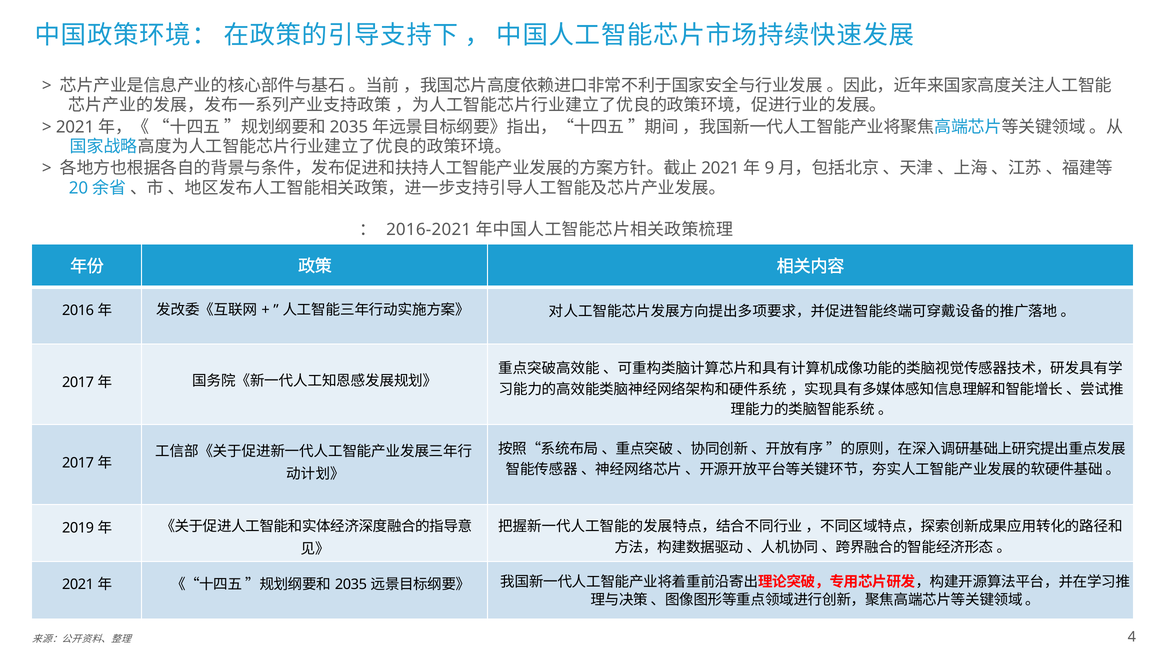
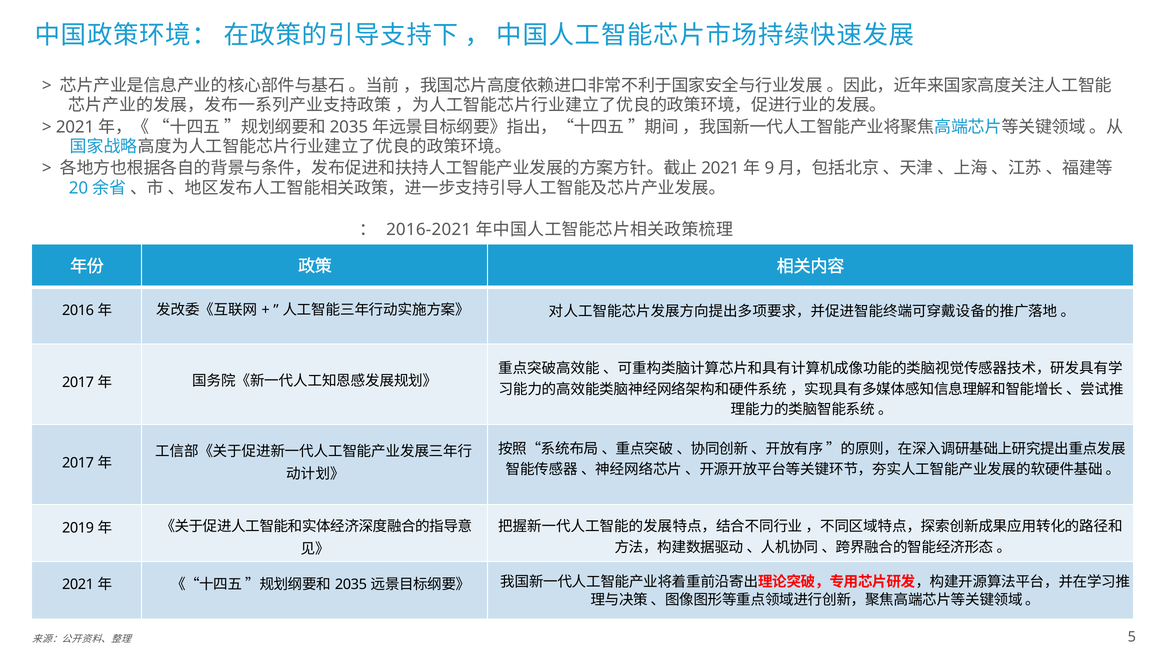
4: 4 -> 5 (1132, 637)
